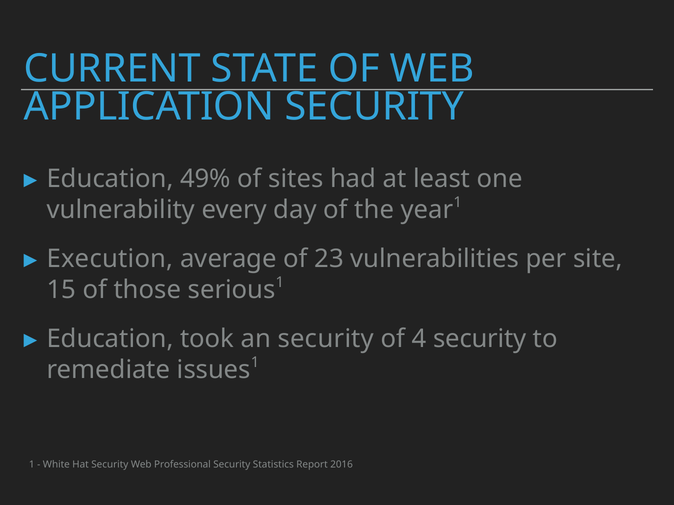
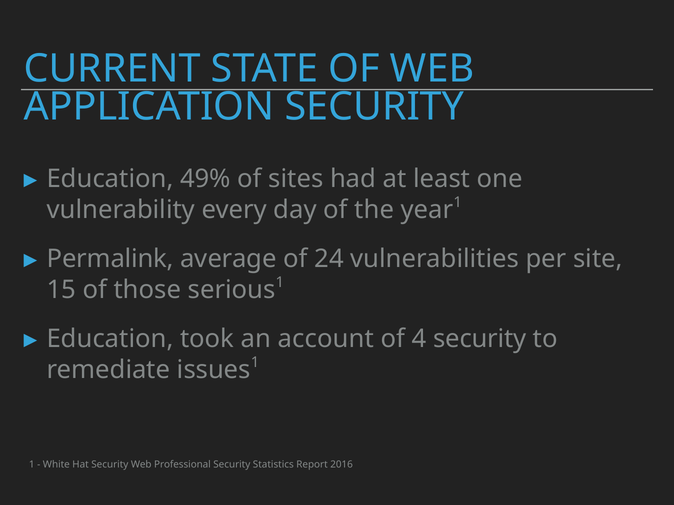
Execution: Execution -> Permalink (110, 259)
23: 23 -> 24 (329, 259)
an security: security -> account (326, 339)
